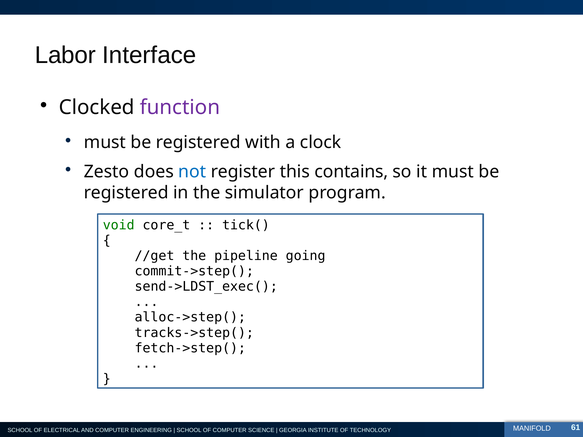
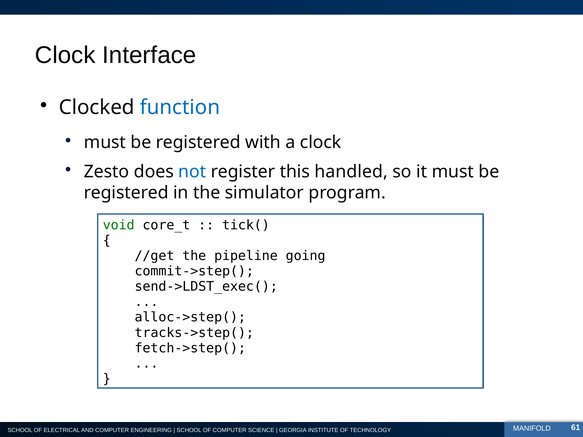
Labor: Labor -> Clock (65, 55)
function colour: purple -> blue (180, 107)
contains: contains -> handled (351, 172)
